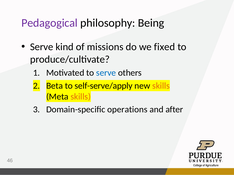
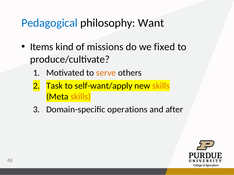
Pedagogical colour: purple -> blue (49, 23)
Being: Being -> Want (151, 23)
Serve: Serve -> Items (42, 47)
serve colour: blue -> orange (106, 73)
Beta: Beta -> Task (54, 86)
self-serve/apply: self-serve/apply -> self-want/apply (104, 86)
